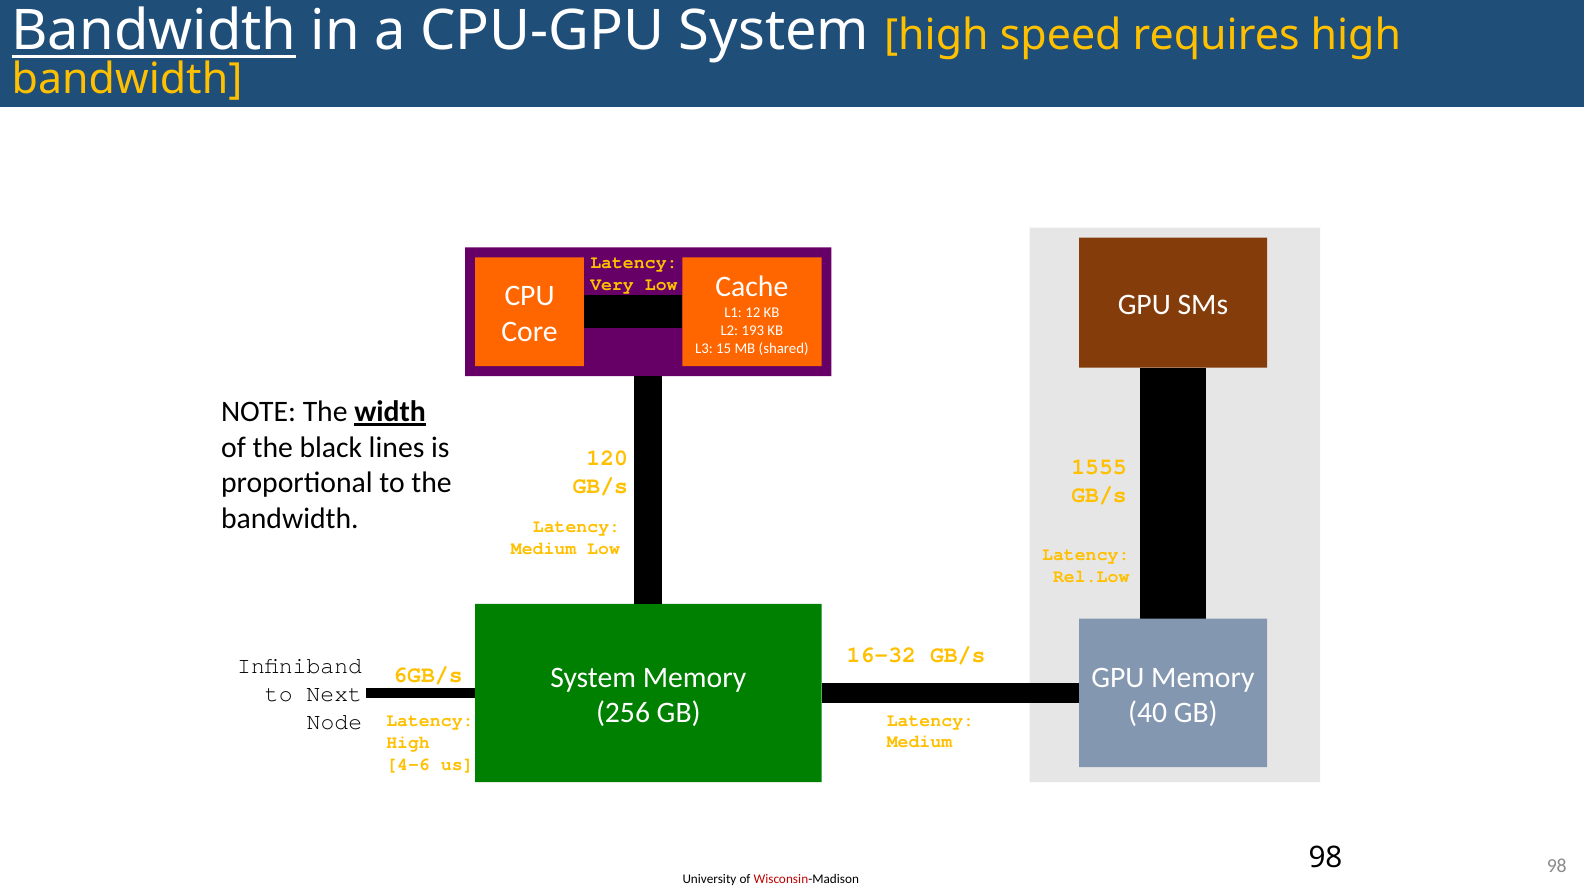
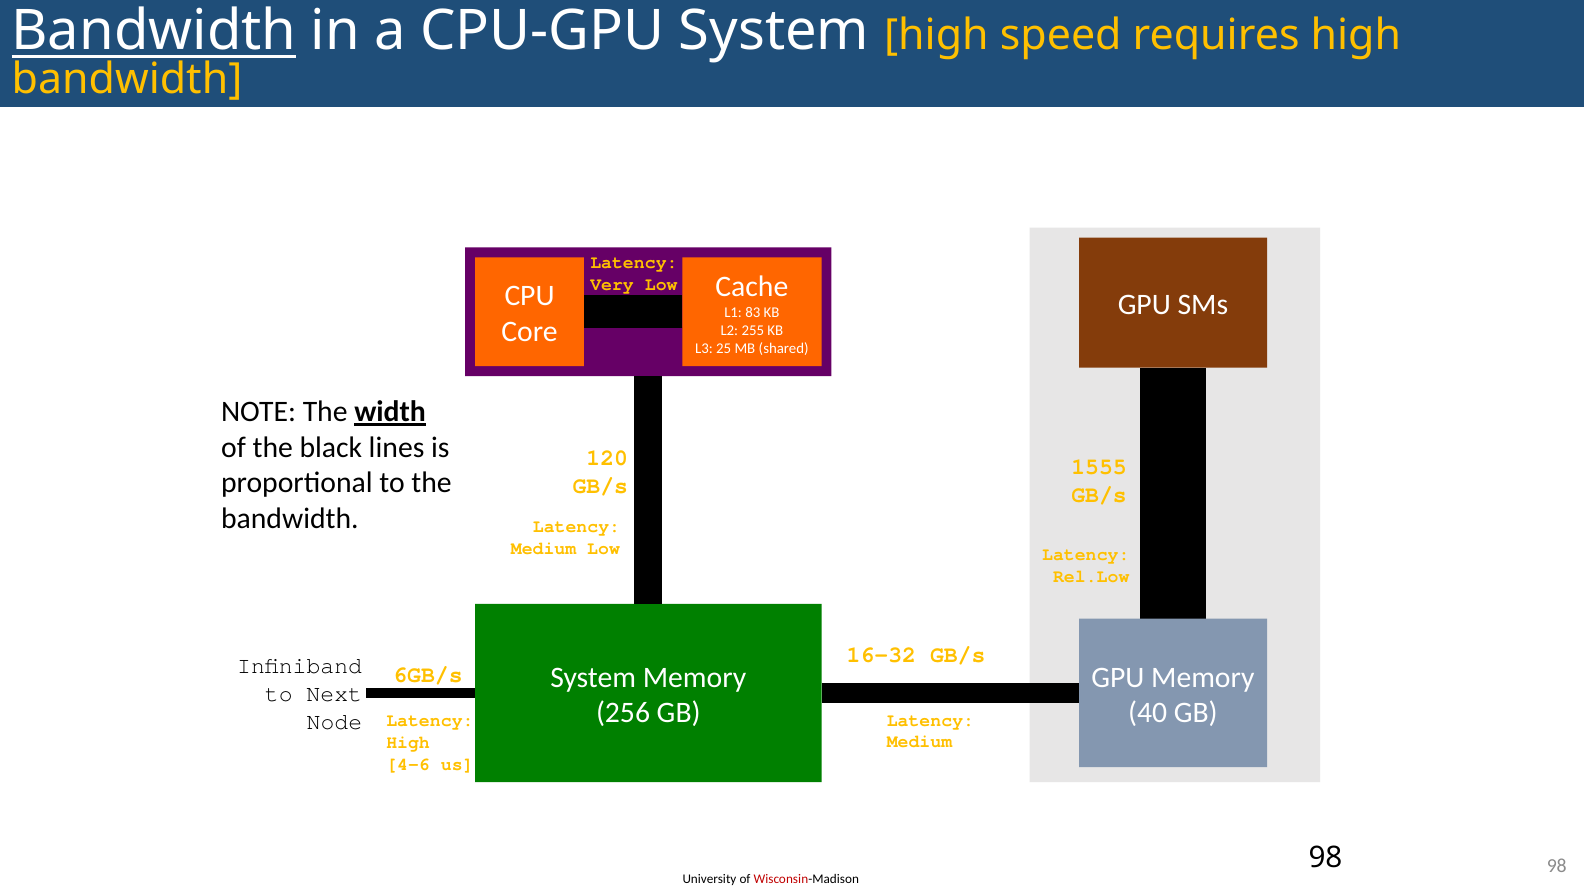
12: 12 -> 83 (753, 313)
193: 193 -> 255 (753, 331)
15: 15 -> 25 (724, 348)
